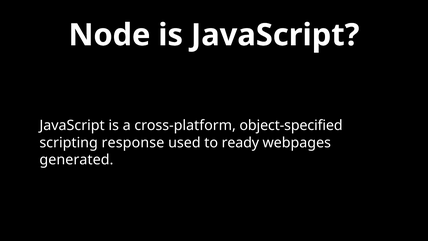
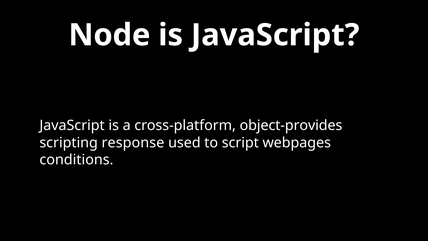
object-specified: object-specified -> object-provides (291, 125)
ready: ready -> script (240, 143)
generated: generated -> conditions (76, 160)
